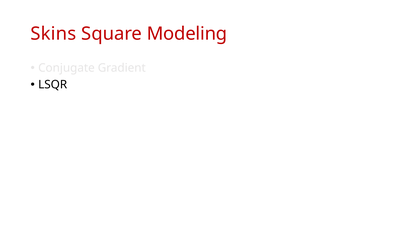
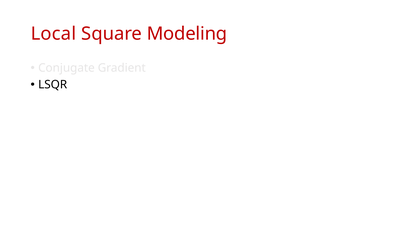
Skins: Skins -> Local (53, 34)
